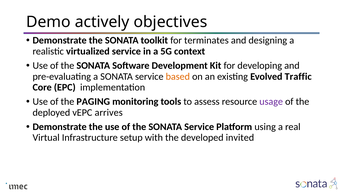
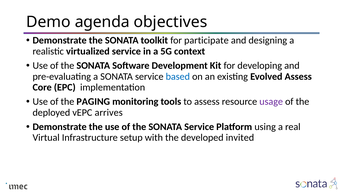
actively: actively -> agenda (102, 22)
terminates: terminates -> participate (206, 40)
based colour: orange -> blue (178, 76)
Evolved Traffic: Traffic -> Assess (298, 76)
